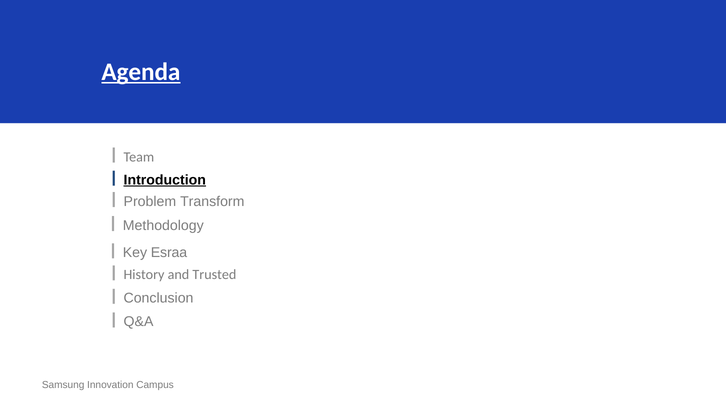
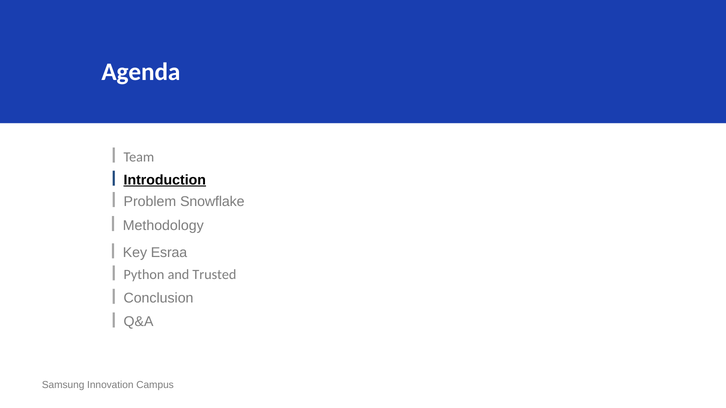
Agenda underline: present -> none (141, 72)
Transform: Transform -> Snowflake (212, 202)
History: History -> Python (144, 275)
